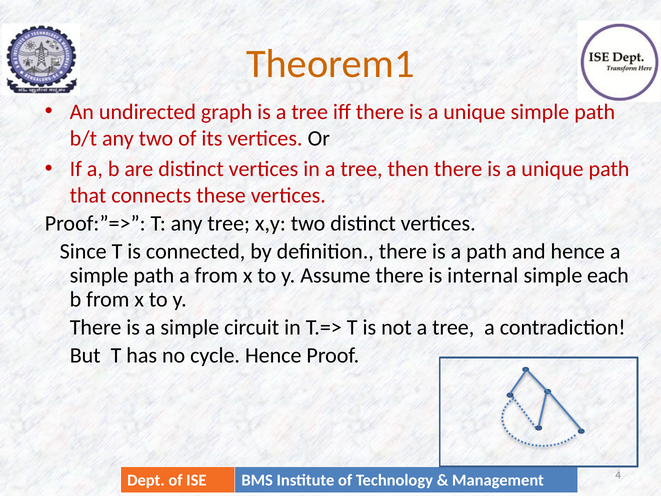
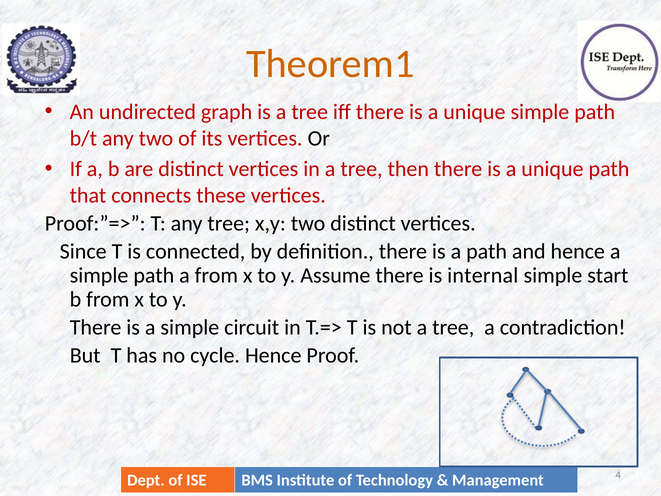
each: each -> start (608, 275)
